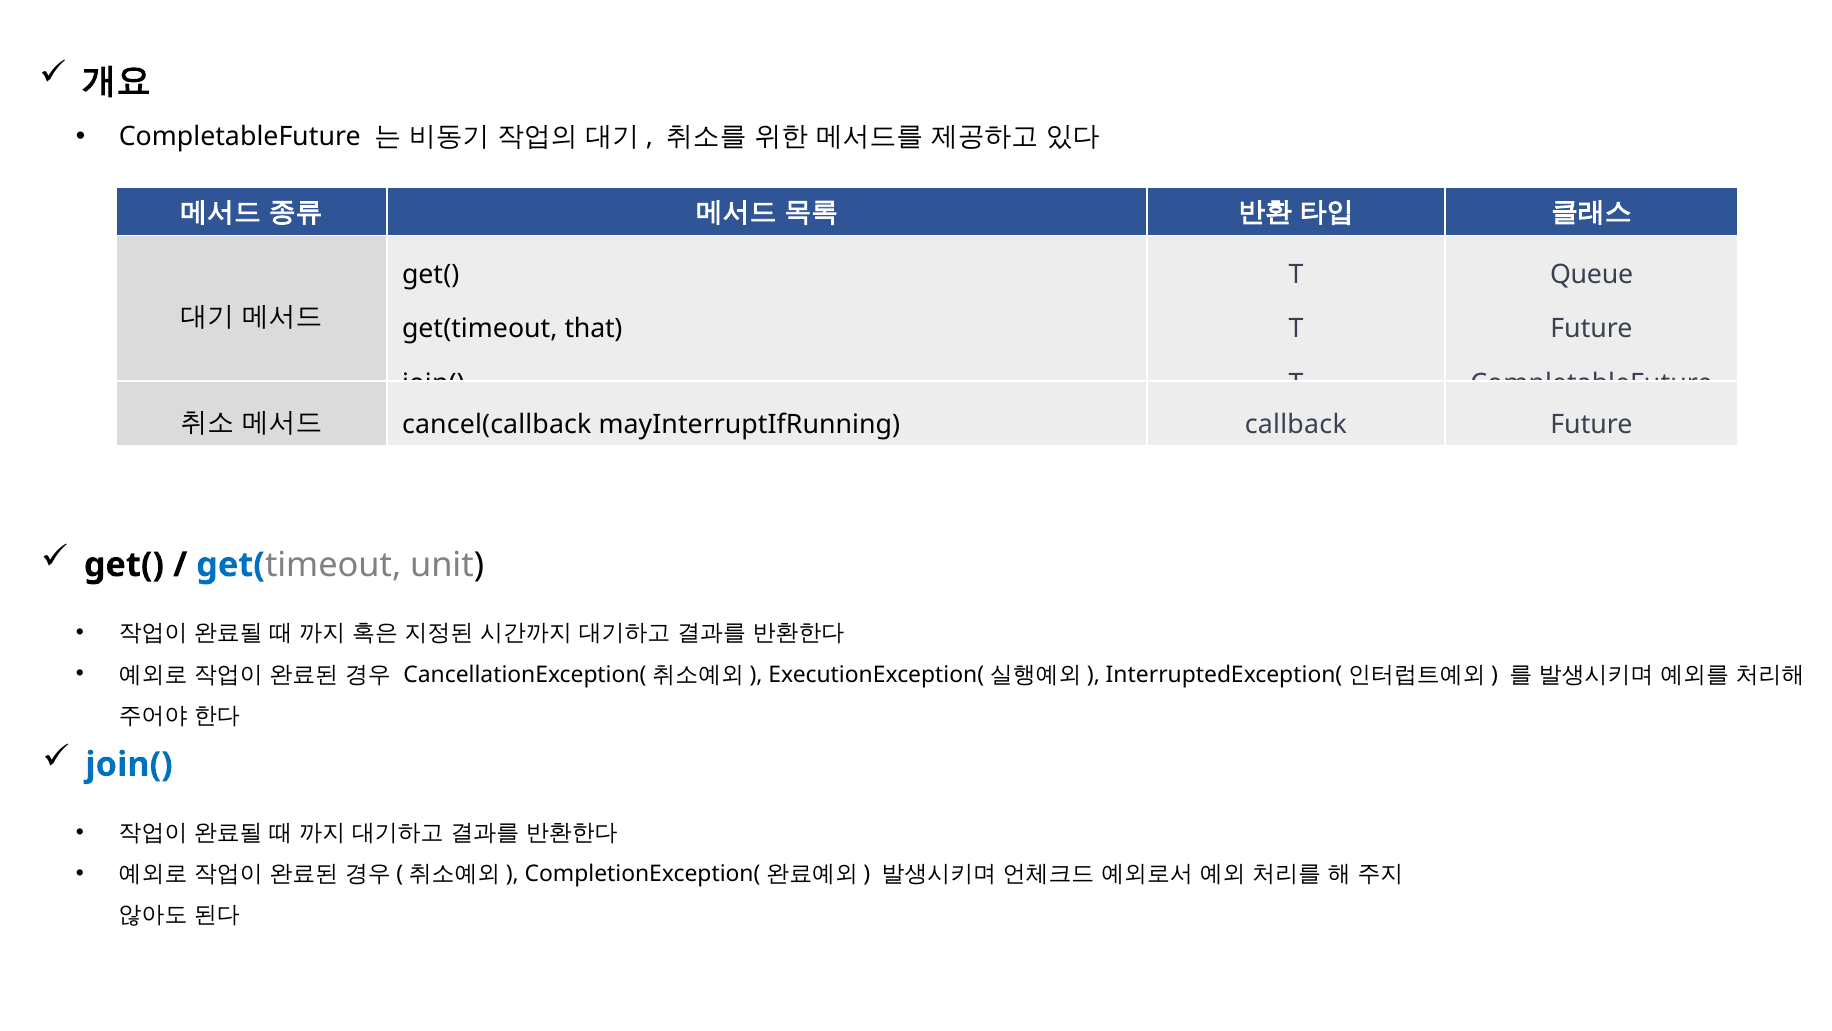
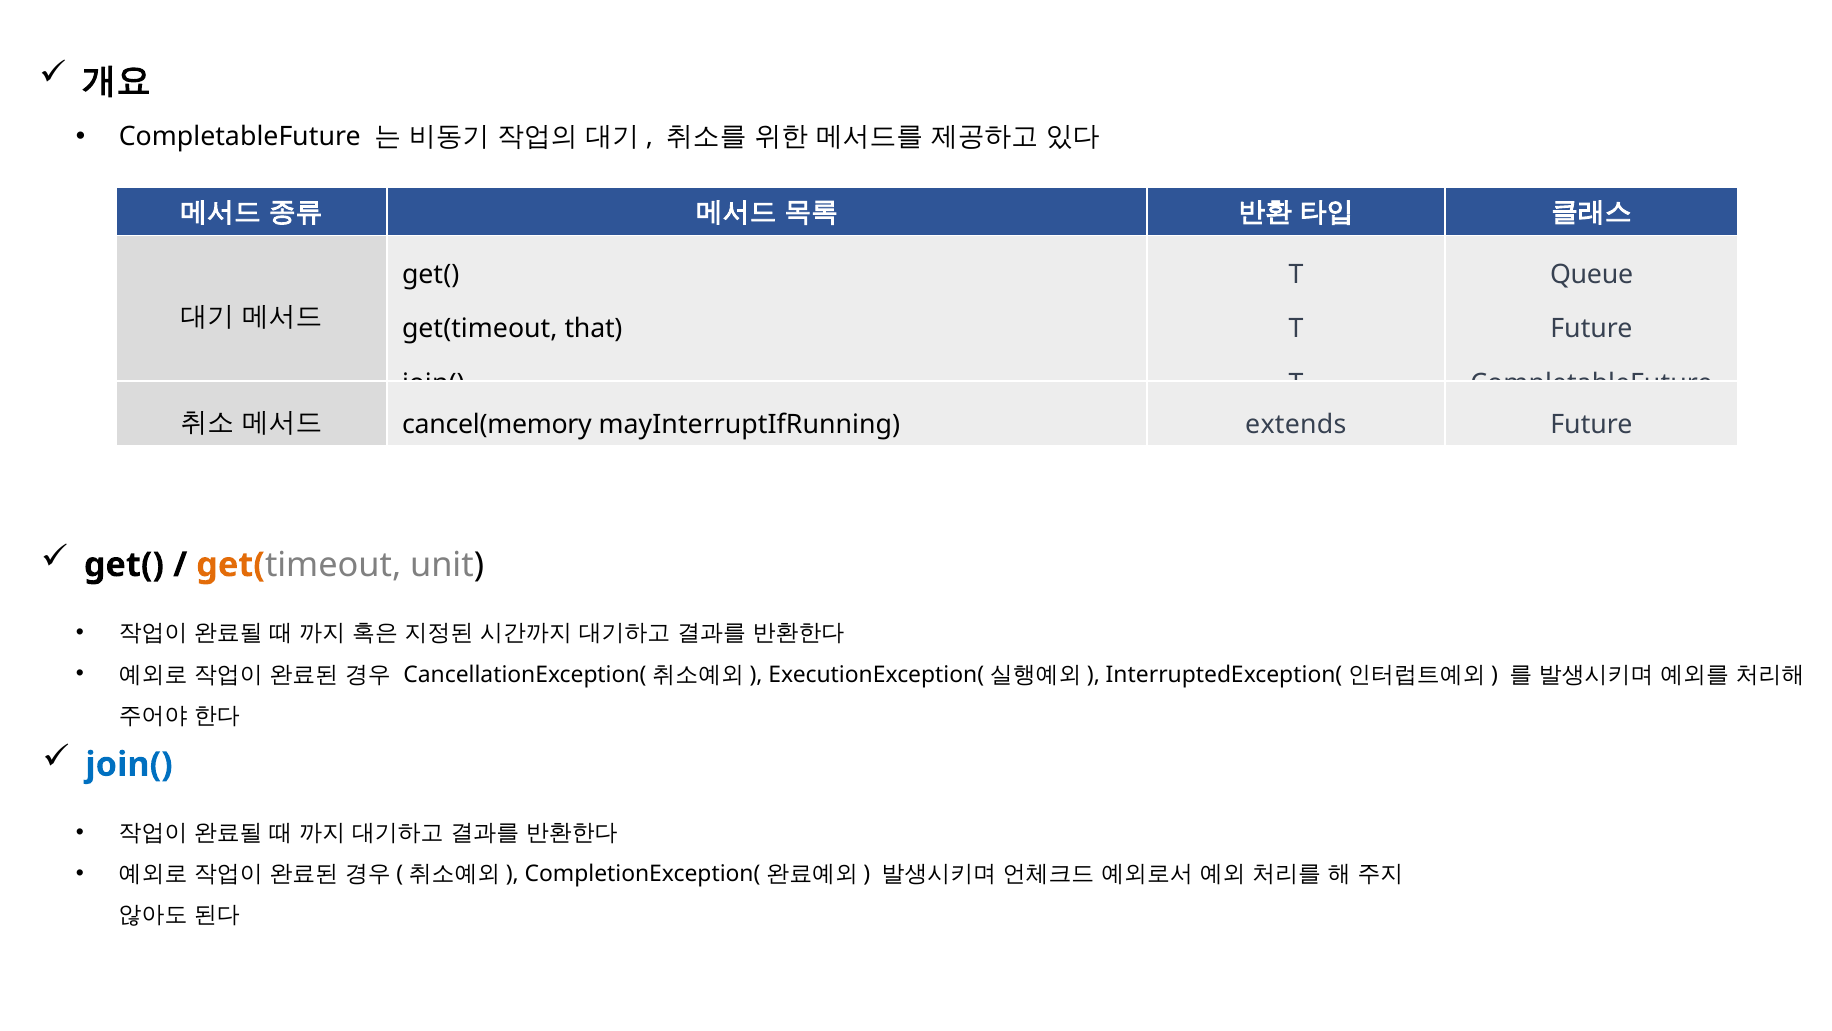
cancel(callback: cancel(callback -> cancel(memory (497, 424)
callback: callback -> extends (1296, 424)
get( colour: blue -> orange (231, 565)
